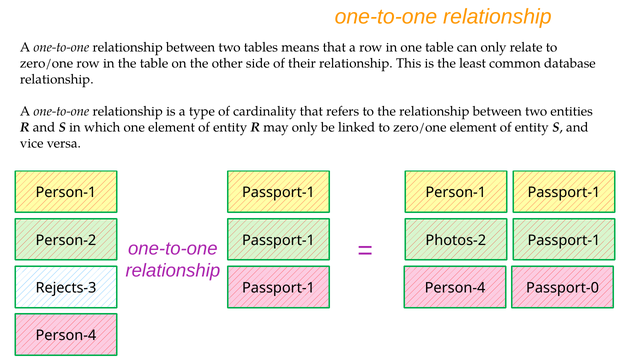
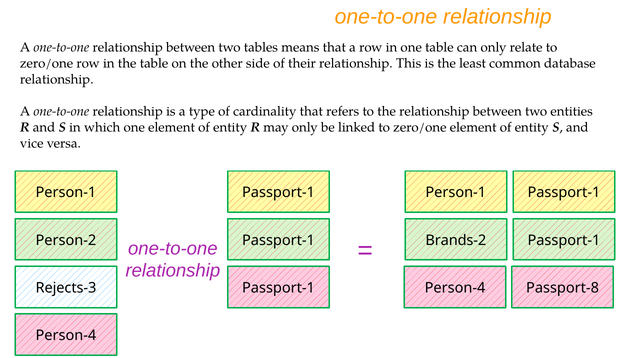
Photos-2: Photos-2 -> Brands-2 (456, 240)
Passport-0: Passport-0 -> Passport-8 (563, 288)
